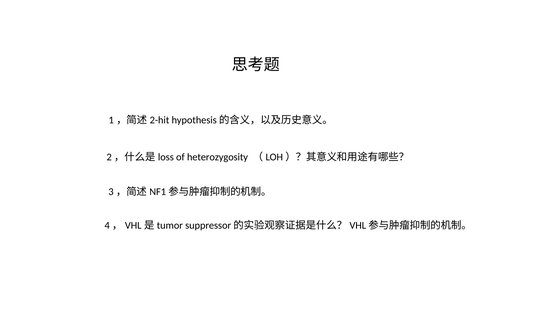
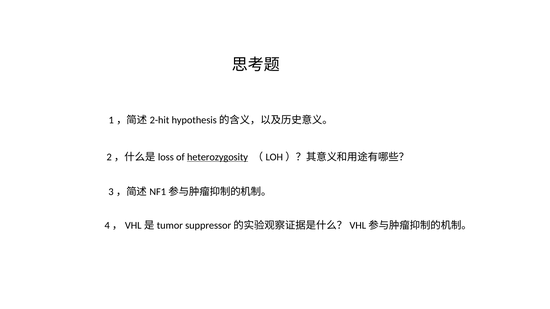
heterozygosity underline: none -> present (218, 157)
